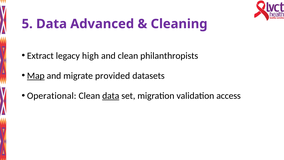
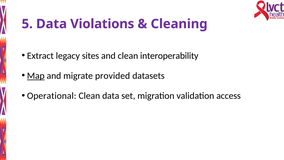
Advanced: Advanced -> Violations (102, 24)
high: high -> sites (91, 56)
philanthropists: philanthropists -> interoperability (169, 56)
data underline: present -> none (111, 96)
